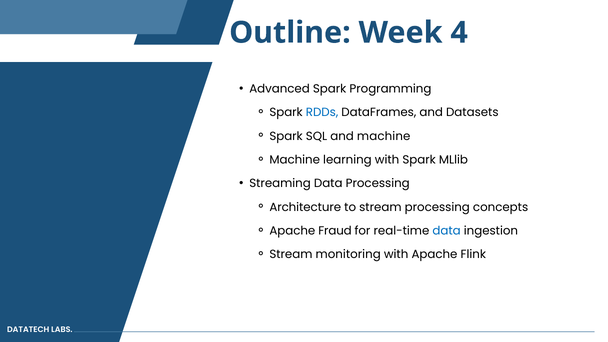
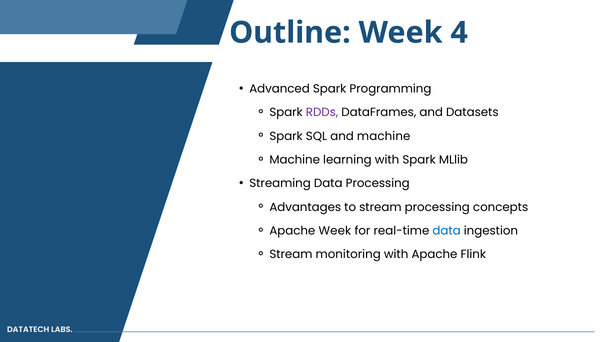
RDDs colour: blue -> purple (322, 113)
Architecture: Architecture -> Advantages (305, 207)
Apache Fraud: Fraud -> Week (335, 231)
